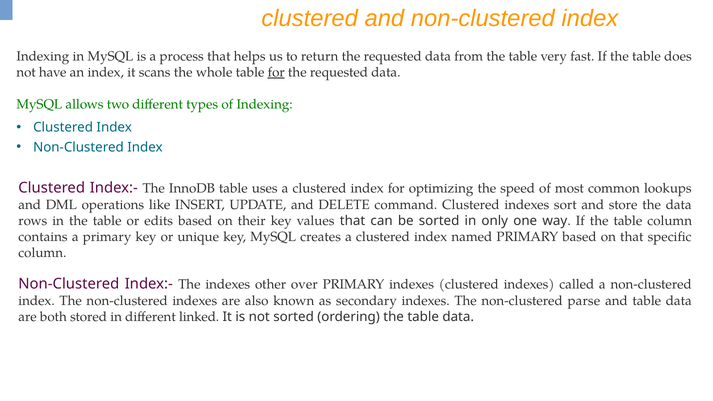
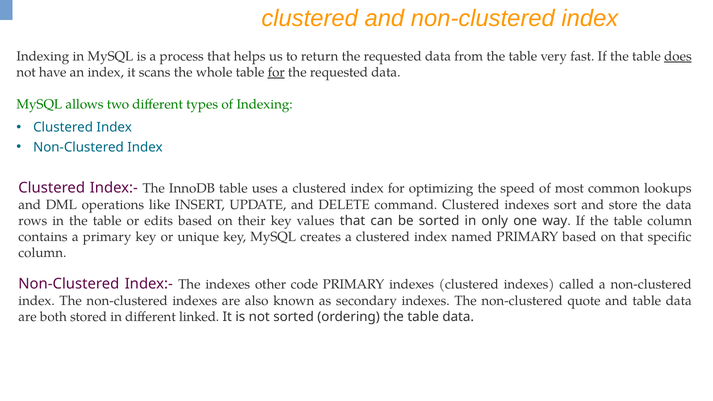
does underline: none -> present (678, 56)
over: over -> code (304, 285)
parse: parse -> quote (584, 301)
